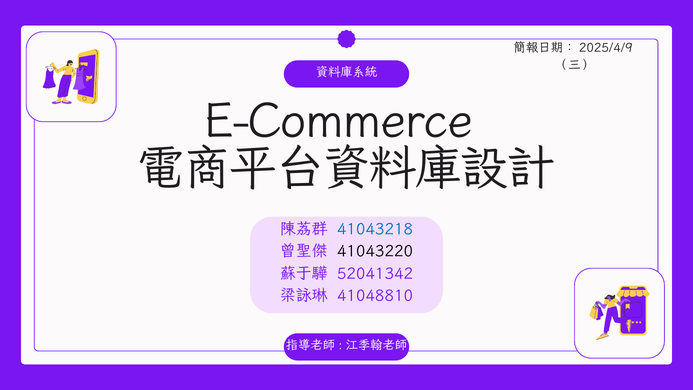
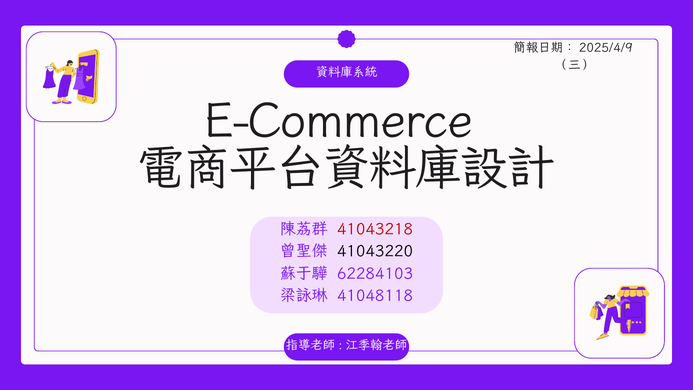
41043218 colour: blue -> red (375, 229)
52041342: 52041342 -> 62284103 (375, 273)
41048810: 41048810 -> 41048118 (375, 295)
